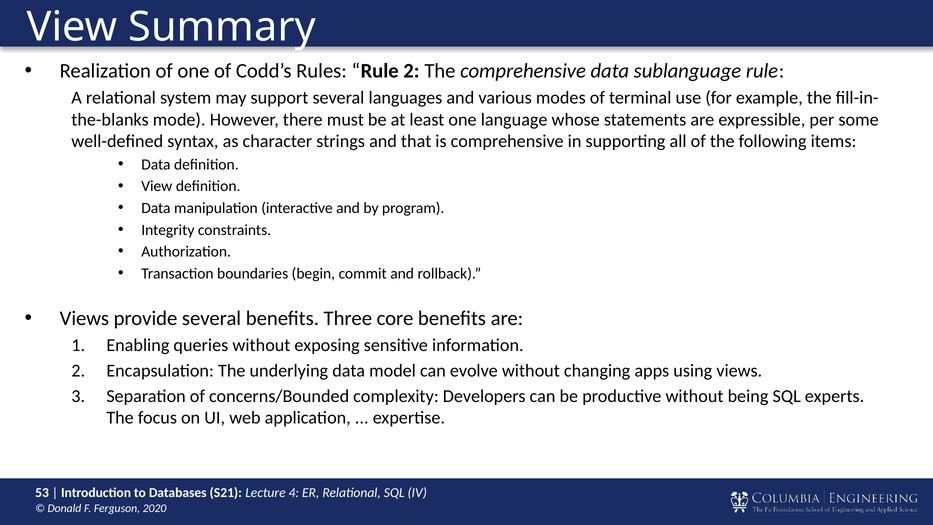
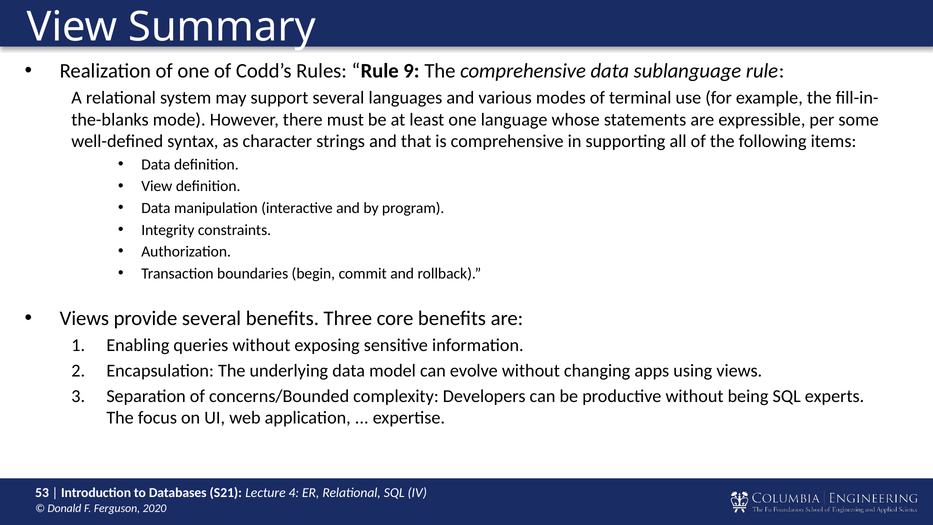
Rule 2: 2 -> 9 (411, 71)
